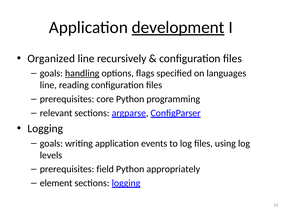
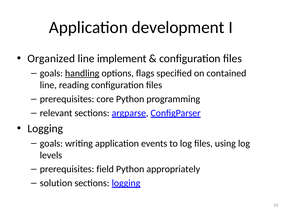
development underline: present -> none (178, 27)
recursively: recursively -> implement (122, 58)
languages: languages -> contained (226, 73)
element: element -> solution (56, 183)
